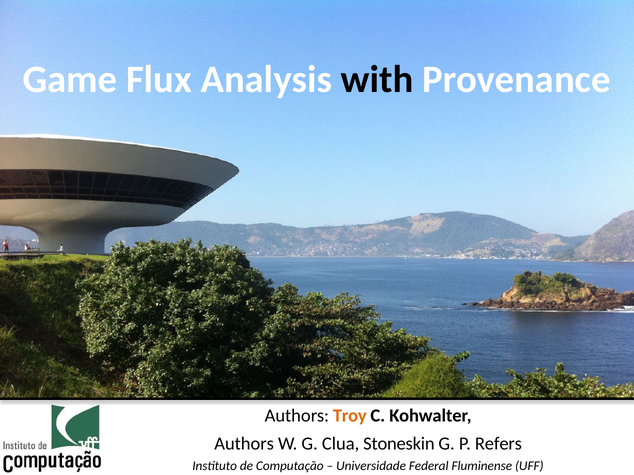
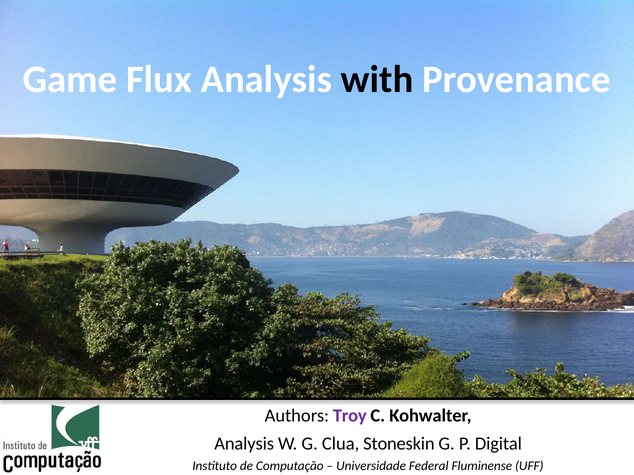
Troy colour: orange -> purple (350, 416)
Authors: Authors -> Analysis (244, 444)
Refers: Refers -> Digital (498, 444)
